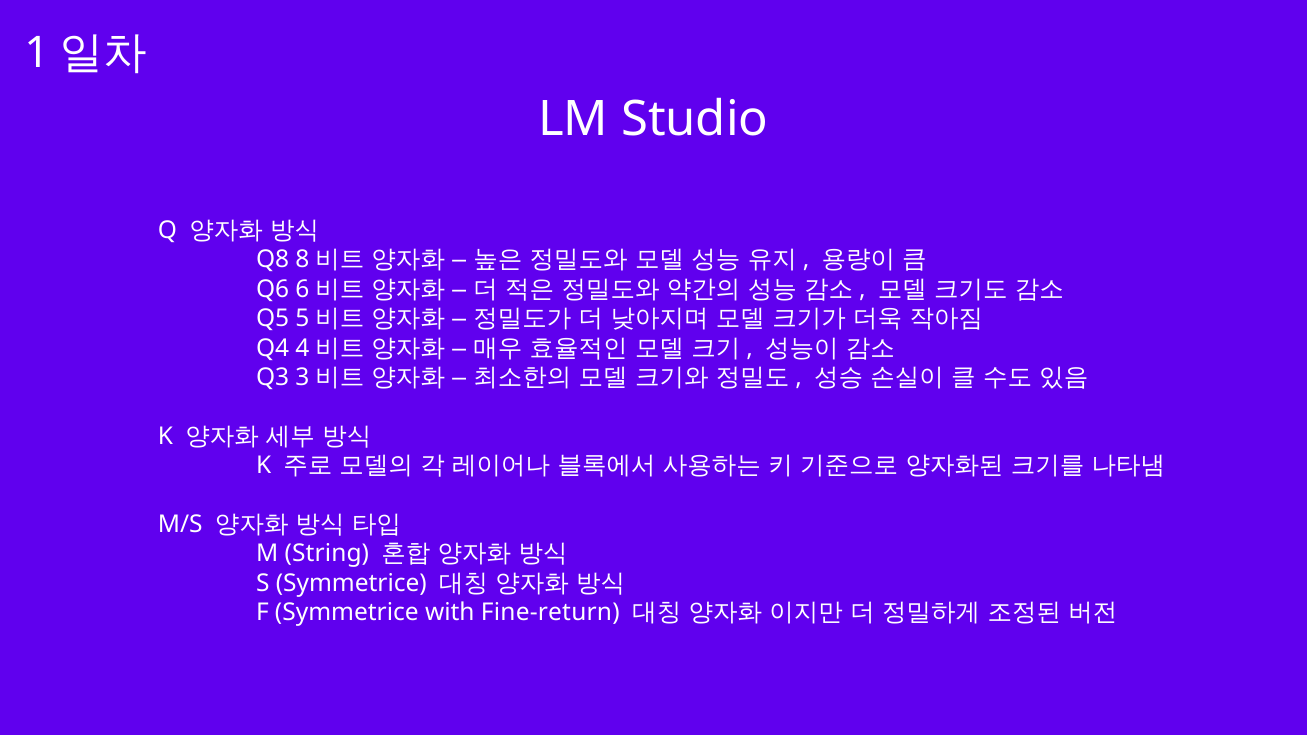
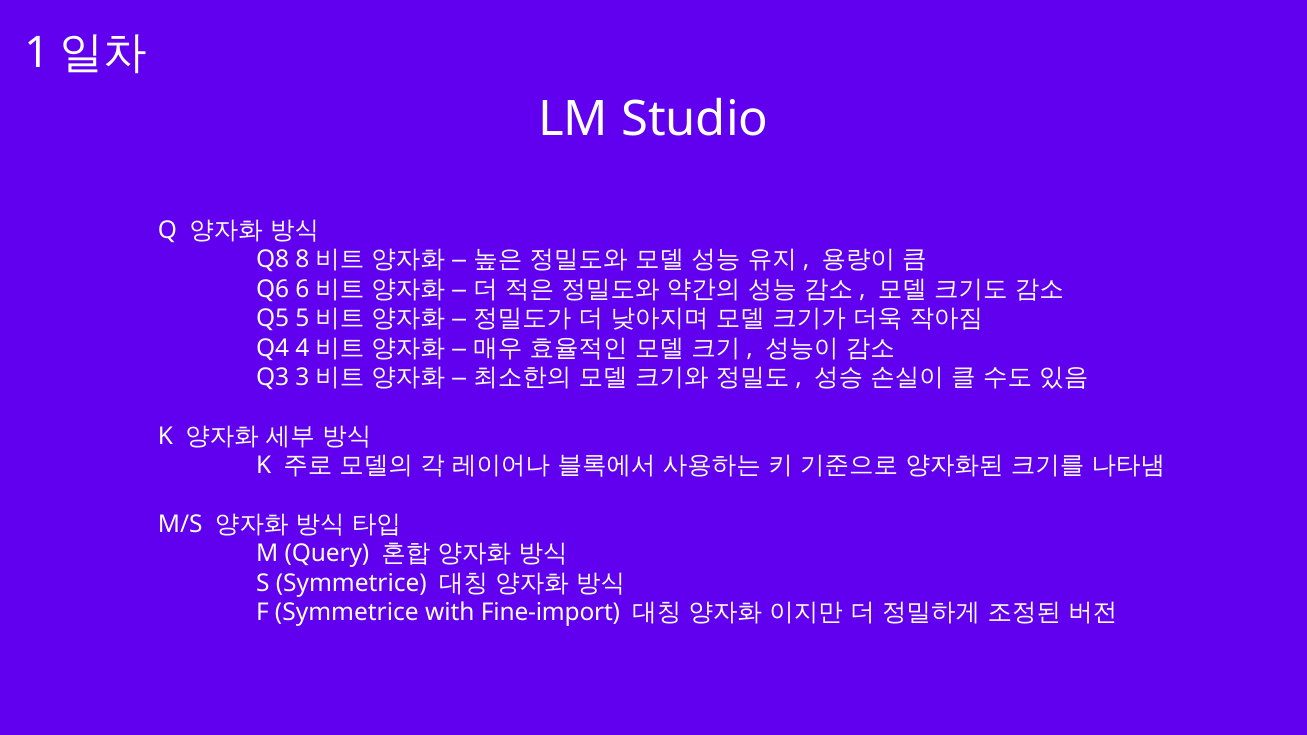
String: String -> Query (327, 554)
Fine-return: Fine-return -> Fine-import (551, 613)
